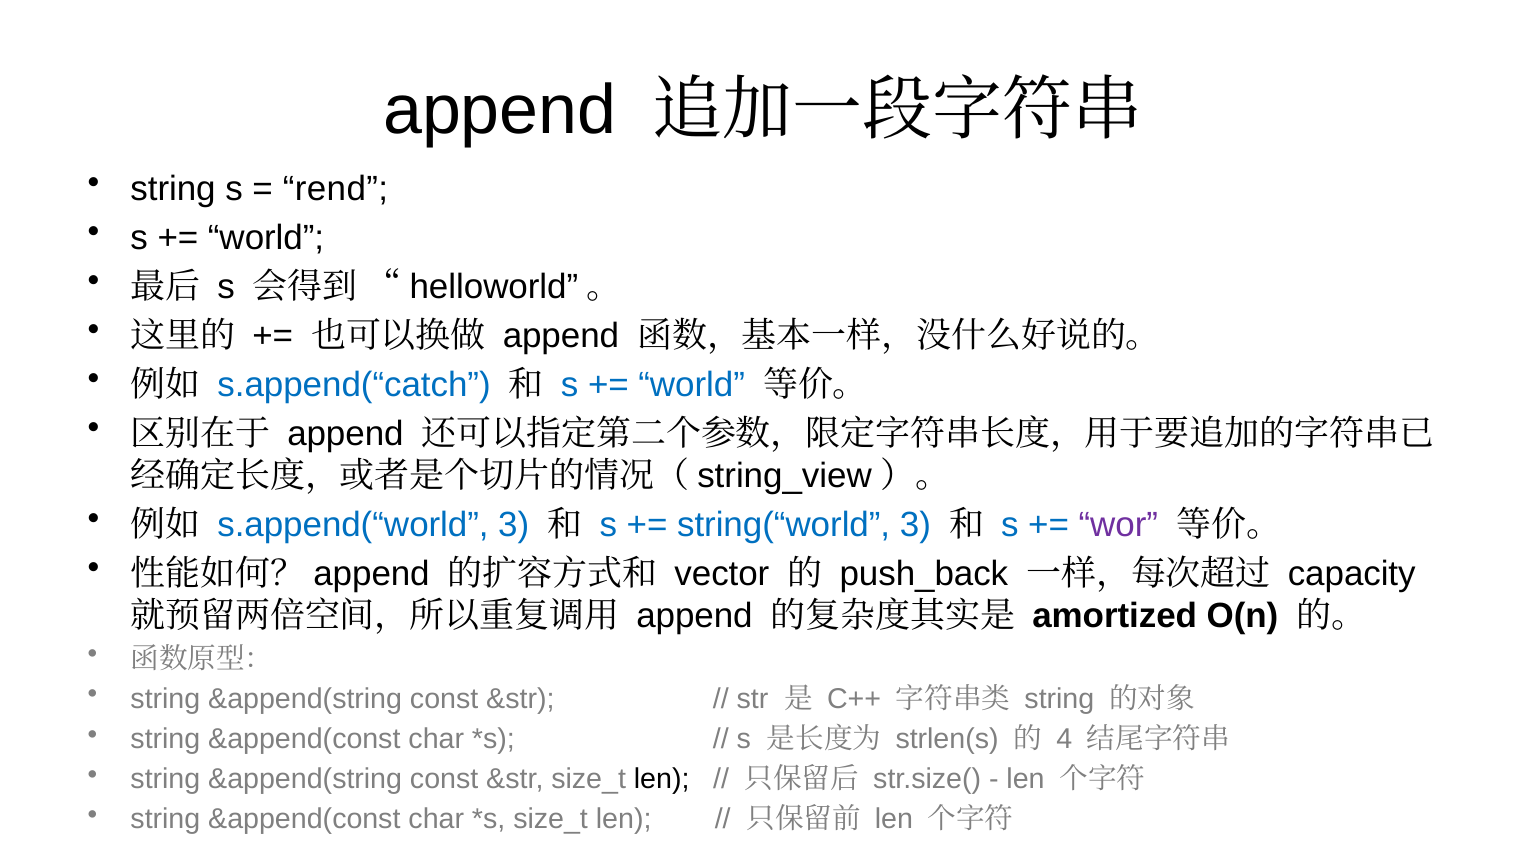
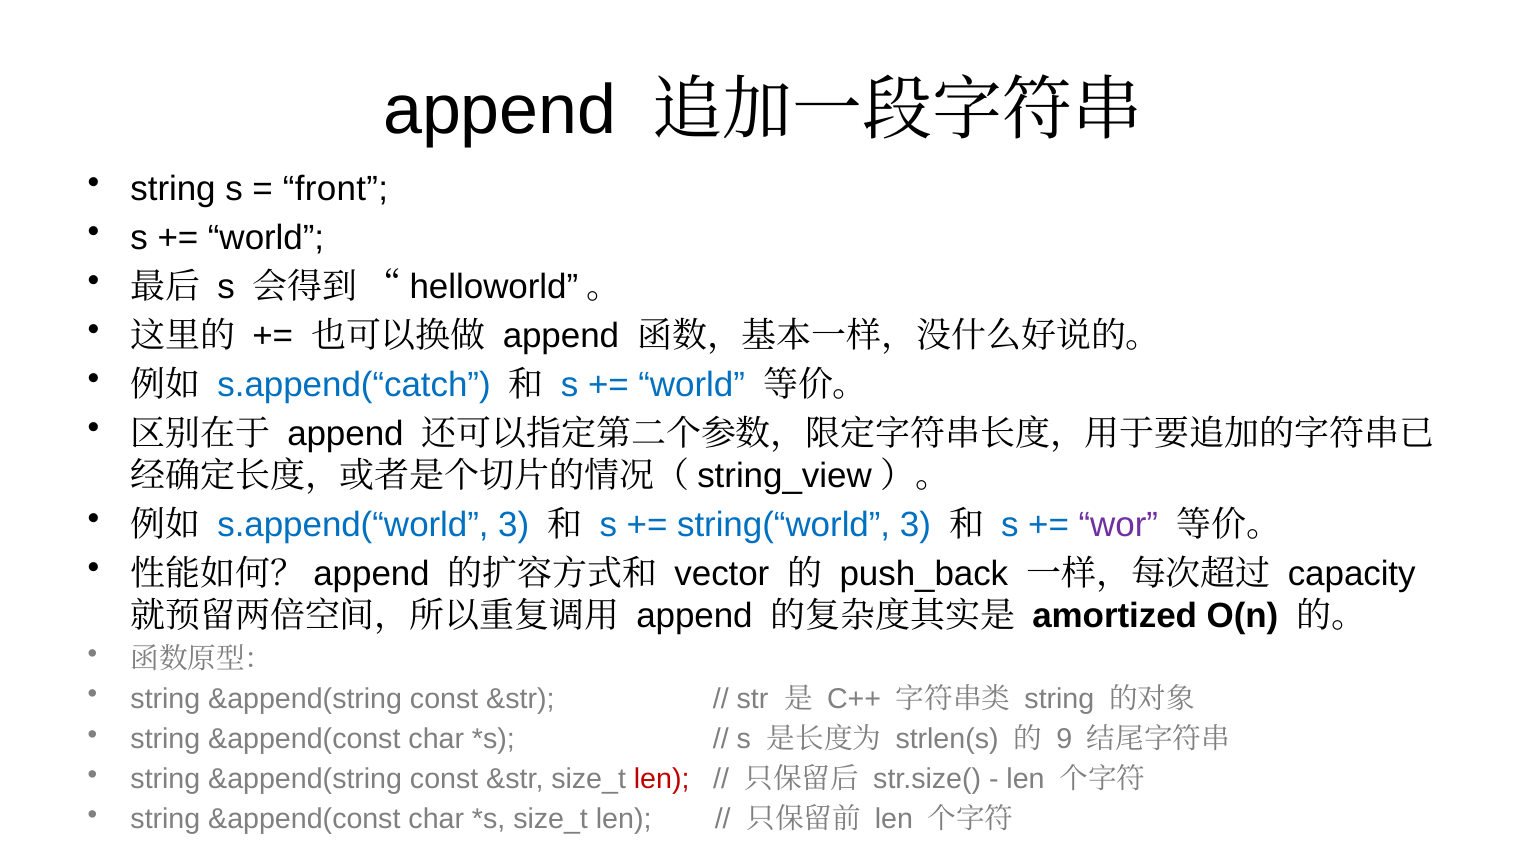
rend: rend -> front (335, 189)
4: 4 -> 9 (1064, 739)
len colour: black -> red (662, 779)
